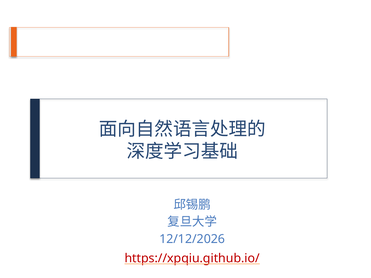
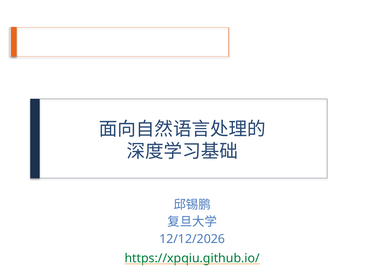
https://xpqiu.github.io/ colour: red -> green (192, 258)
